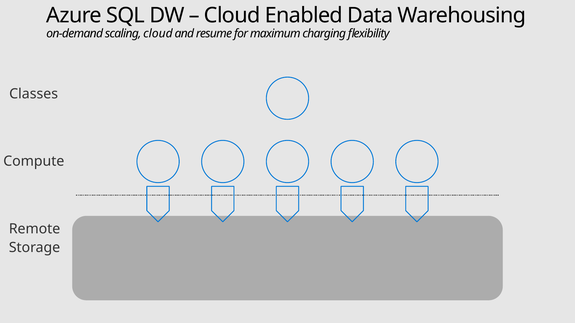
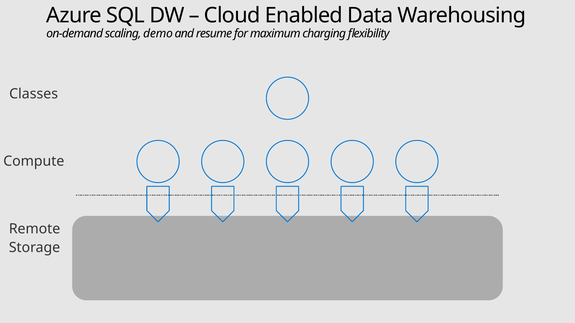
scaling cloud: cloud -> demo (158, 34)
